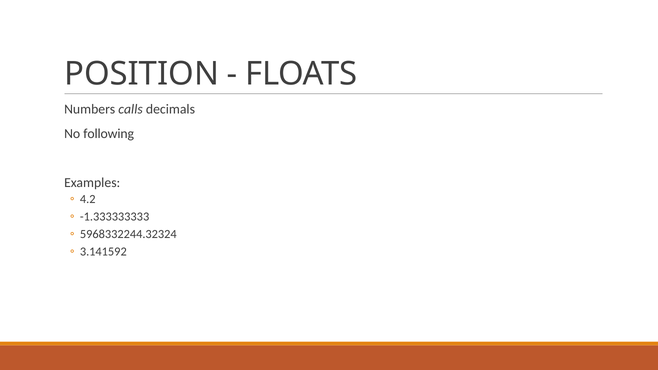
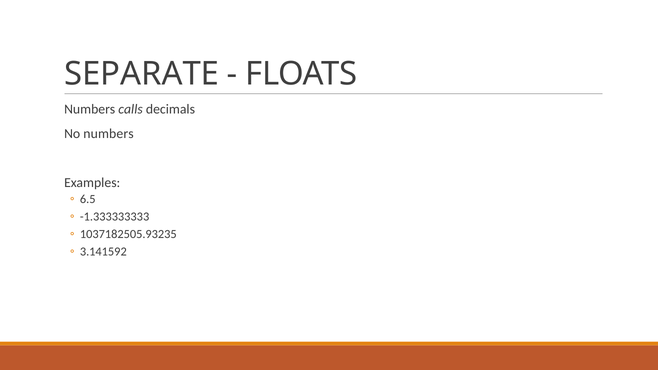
POSITION: POSITION -> SEPARATE (142, 74)
No following: following -> numbers (109, 134)
4.2: 4.2 -> 6.5 (88, 199)
5968332244.32324: 5968332244.32324 -> 1037182505.93235 (128, 234)
